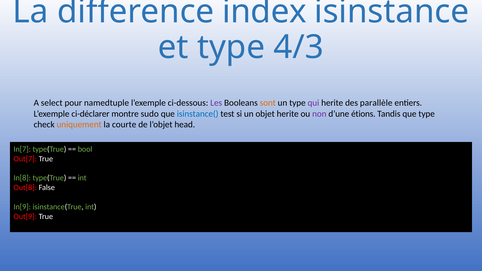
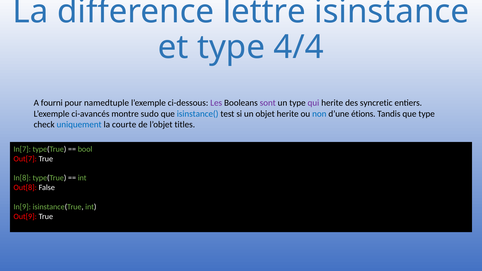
index: index -> lettre (264, 12)
4/3: 4/3 -> 4/4 (299, 47)
select: select -> fourni (52, 103)
sont colour: orange -> purple (268, 103)
parallèle: parallèle -> syncretic (376, 103)
ci-déclarer: ci-déclarer -> ci-avancés (90, 114)
non colour: purple -> blue (319, 114)
uniquement colour: orange -> blue (79, 125)
head: head -> titles (185, 125)
